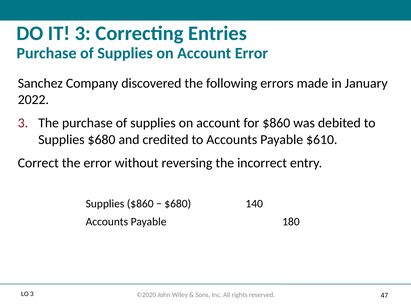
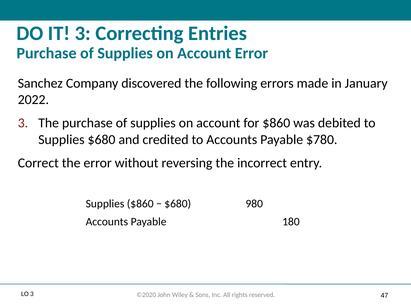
$610: $610 -> $780 (322, 140)
140: 140 -> 980 (254, 204)
